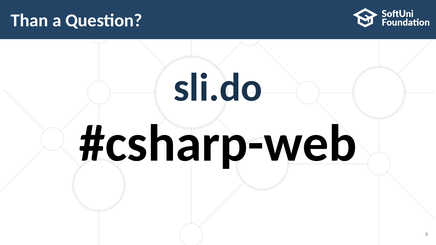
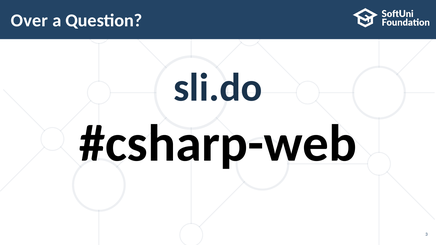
Than: Than -> Over (29, 21)
